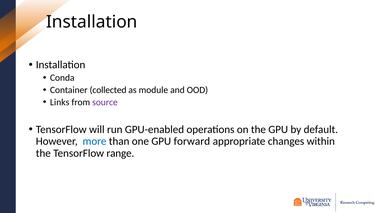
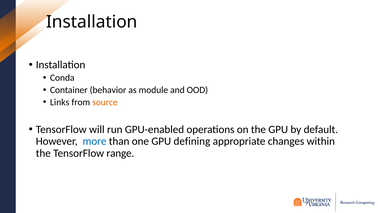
collected: collected -> behavior (108, 90)
source colour: purple -> orange (105, 102)
forward: forward -> defining (192, 141)
